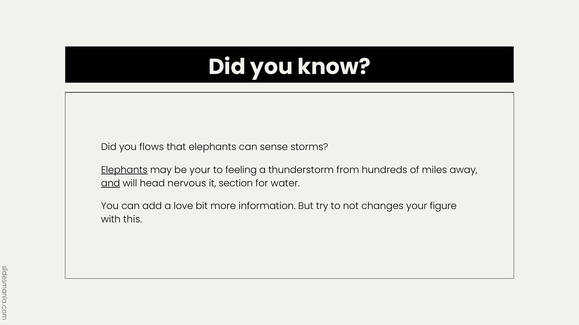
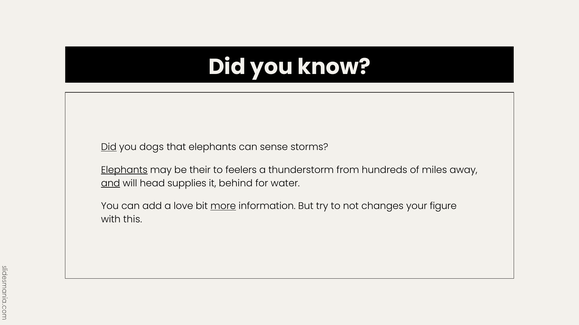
Did underline: none -> present (109, 147)
flows: flows -> dogs (152, 147)
be your: your -> their (200, 170)
feeling: feeling -> feelers (241, 170)
nervous: nervous -> supplies (187, 184)
section: section -> behind (236, 184)
more underline: none -> present (223, 206)
